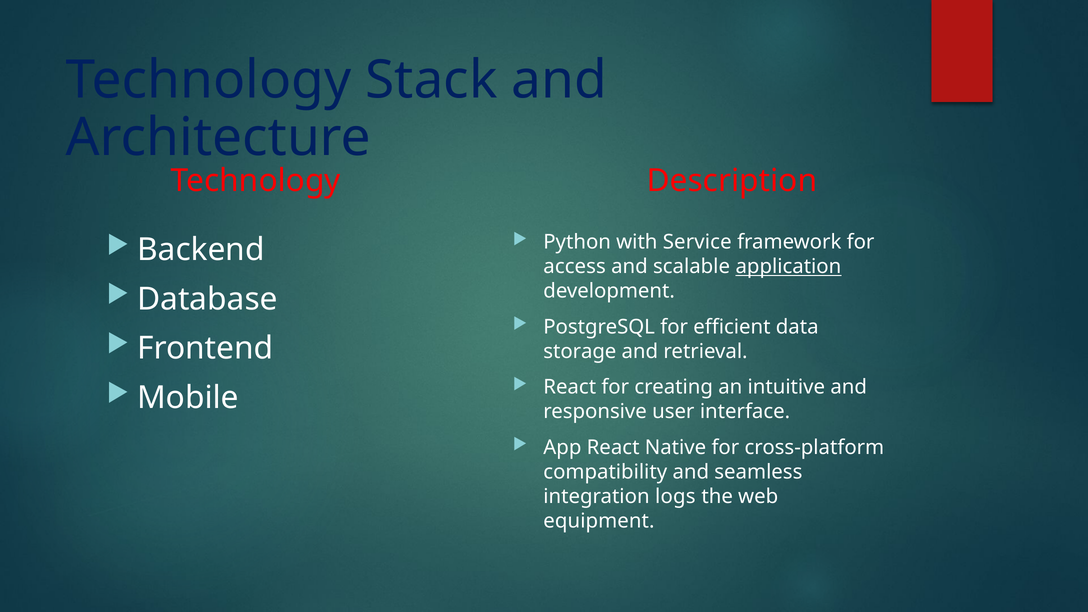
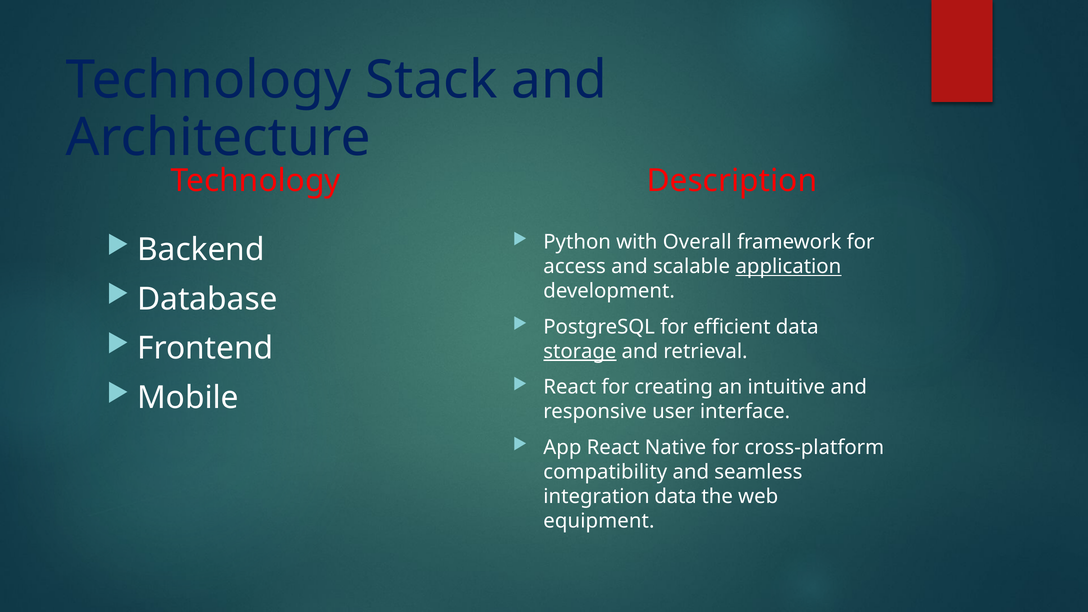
Service: Service -> Overall (697, 242)
storage underline: none -> present (580, 351)
integration logs: logs -> data (676, 496)
